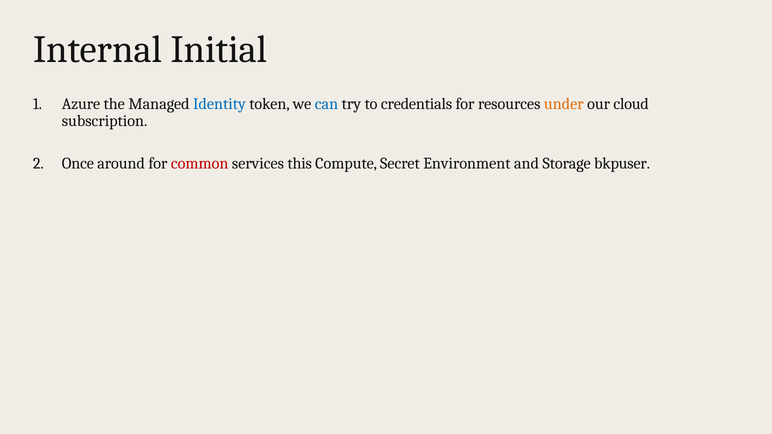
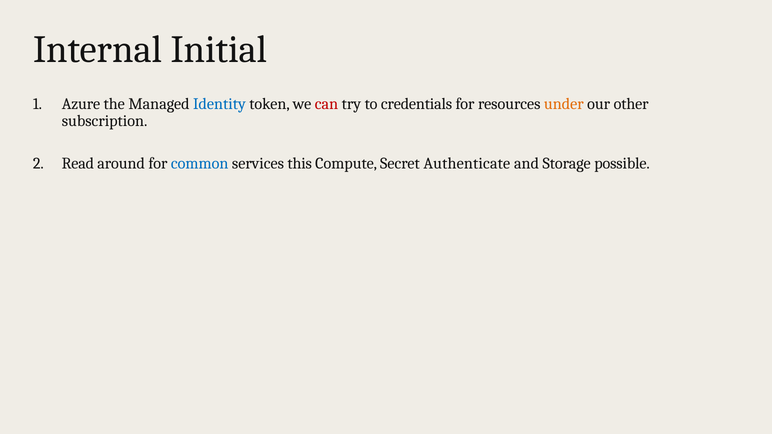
can colour: blue -> red (326, 104)
cloud: cloud -> other (631, 104)
Once: Once -> Read (78, 164)
common colour: red -> blue (200, 164)
Environment: Environment -> Authenticate (467, 164)
bkpuser: bkpuser -> possible (622, 164)
